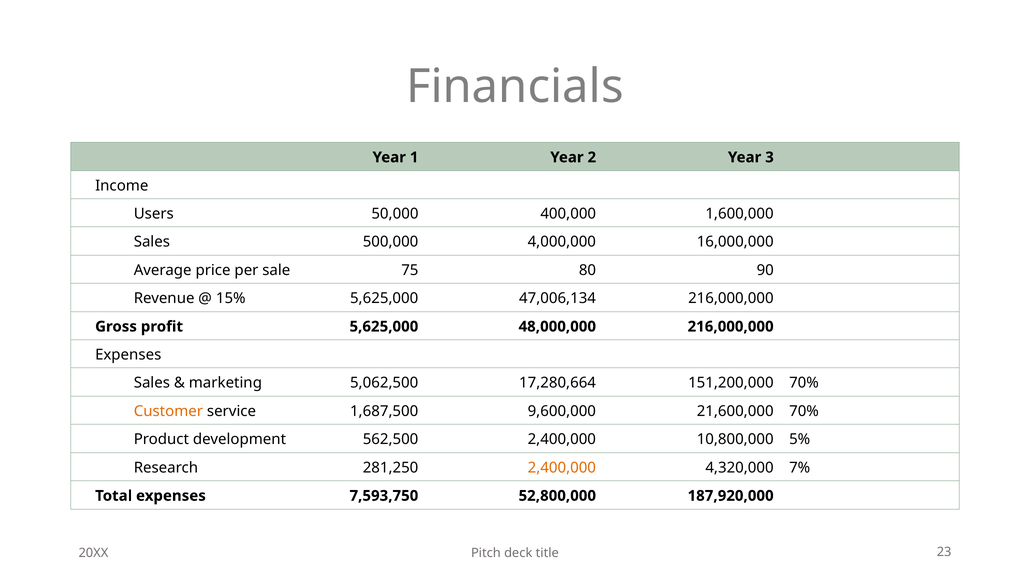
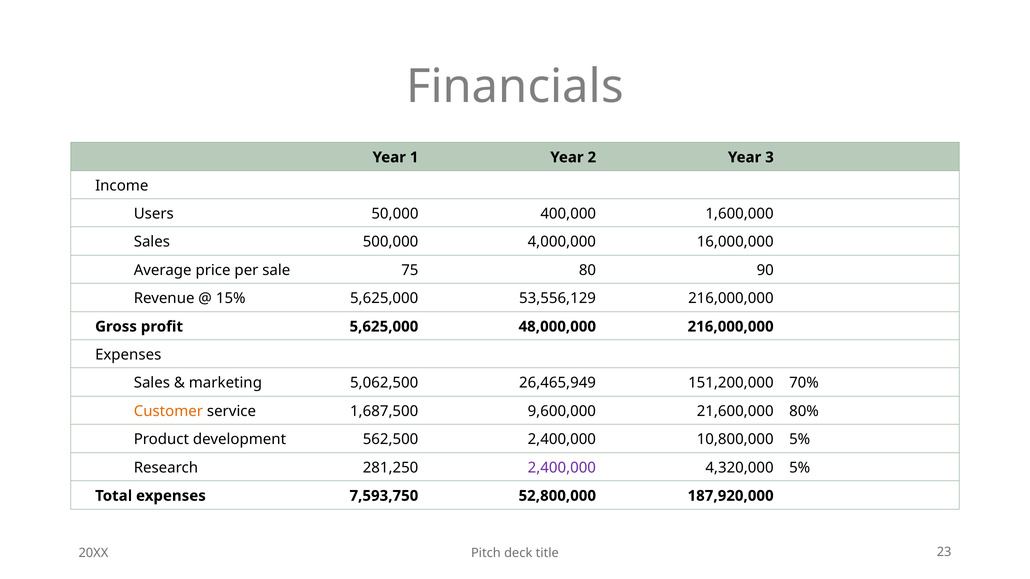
47,006,134: 47,006,134 -> 53,556,129 (558, 299)
17,280,664: 17,280,664 -> 26,465,949 (558, 383)
21,600,000 70%: 70% -> 80% (804, 411)
2,400,000 colour: orange -> purple (562, 468)
4,320,000 7%: 7% -> 5% (800, 468)
